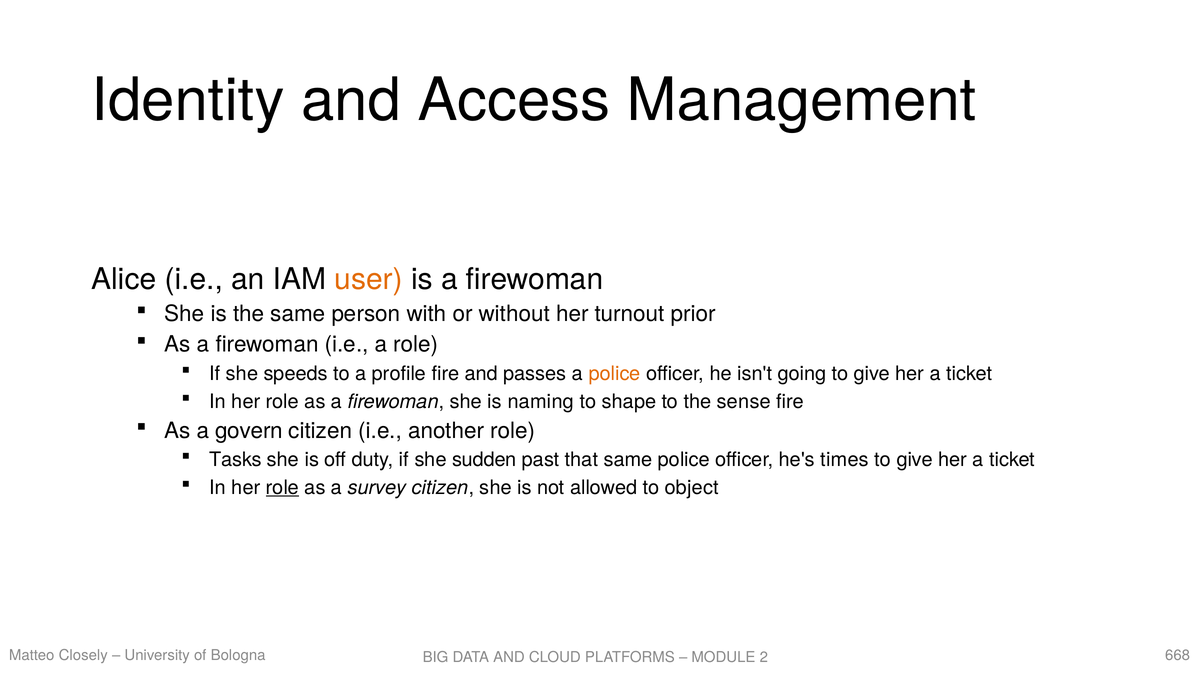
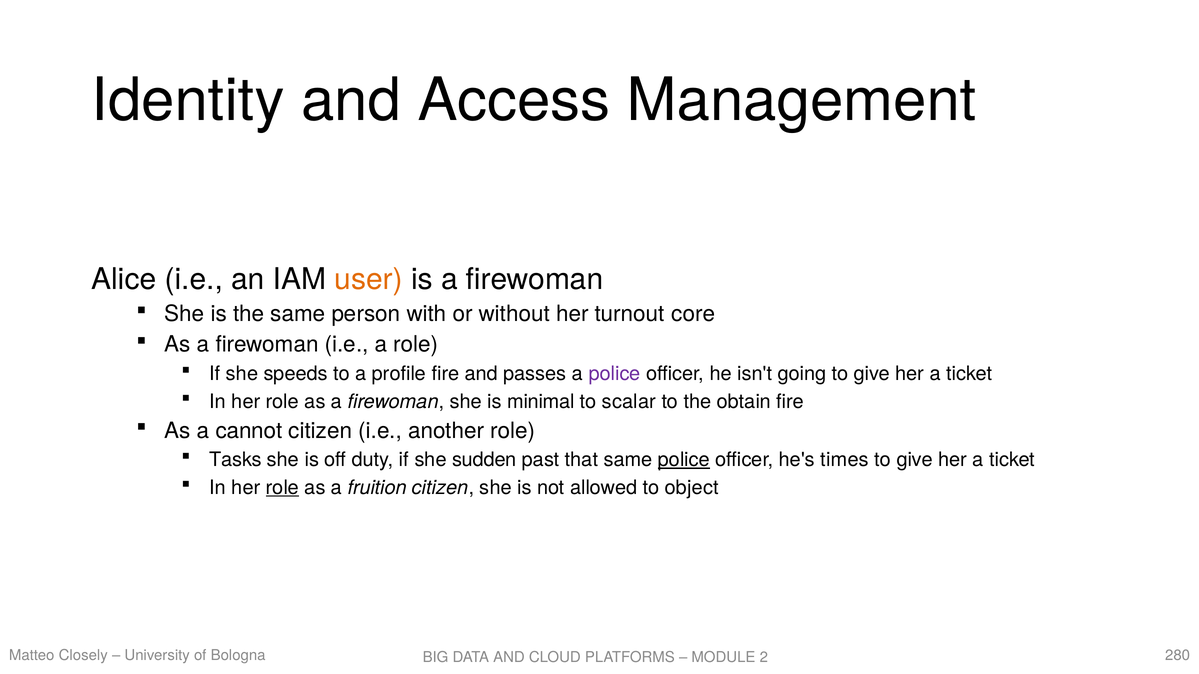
prior: prior -> core (693, 314)
police colour: orange -> purple (615, 374)
naming: naming -> minimal (541, 402)
shape: shape -> scalar (629, 402)
sense: sense -> obtain (744, 402)
govern: govern -> cannot (249, 431)
police underline: none -> present (684, 460)
survey: survey -> fruition (377, 488)
668: 668 -> 280 (1178, 656)
